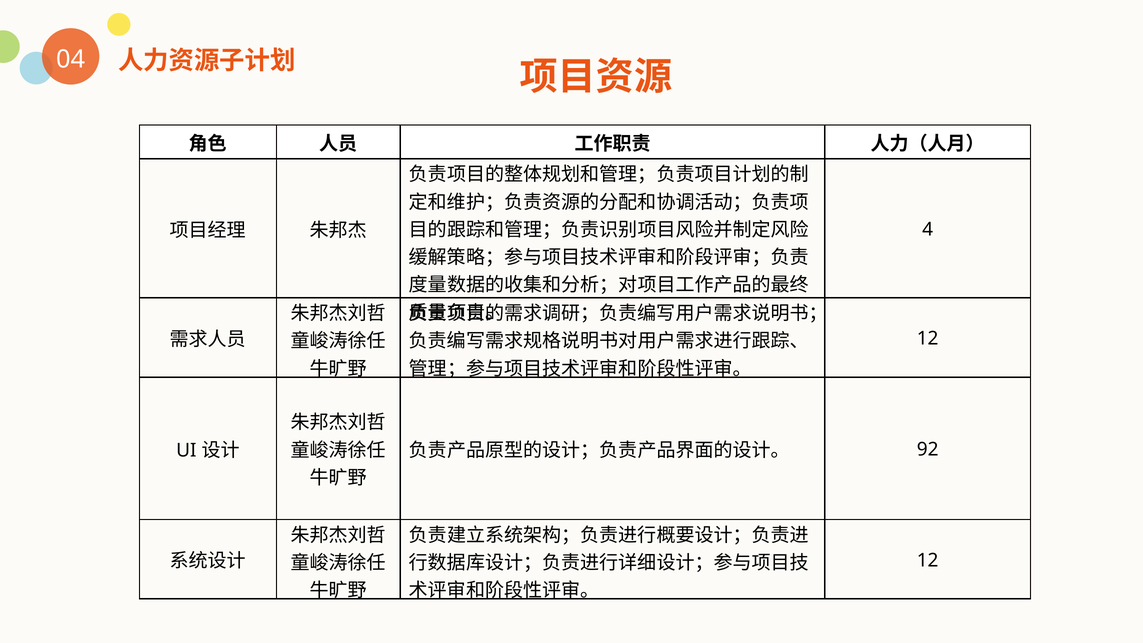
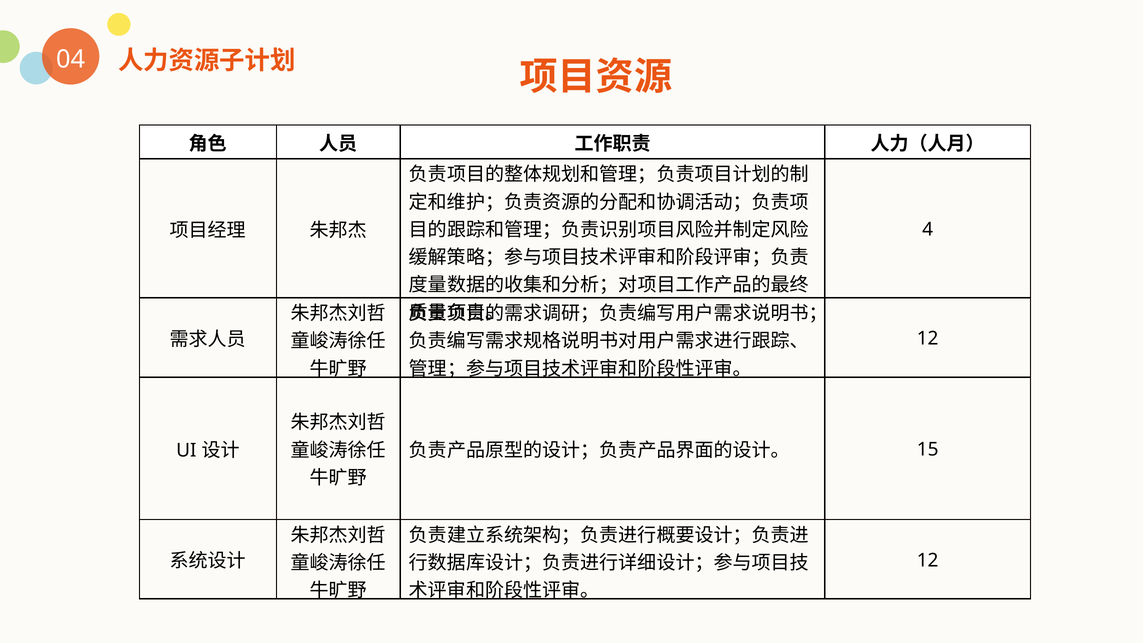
92: 92 -> 15 (928, 449)
